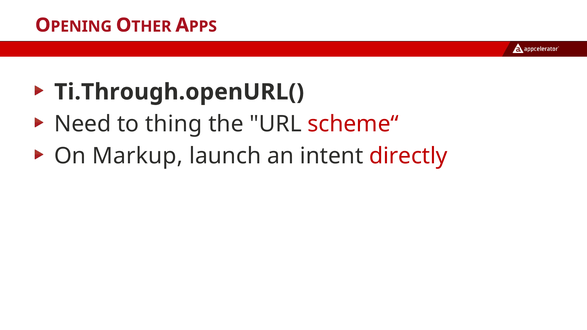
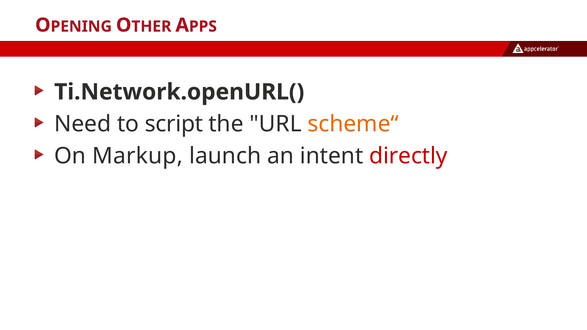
Ti.Through.openURL(: Ti.Through.openURL( -> Ti.Network.openURL( (179, 92)
thing: thing -> script (174, 124)
scheme“ colour: red -> orange (353, 124)
